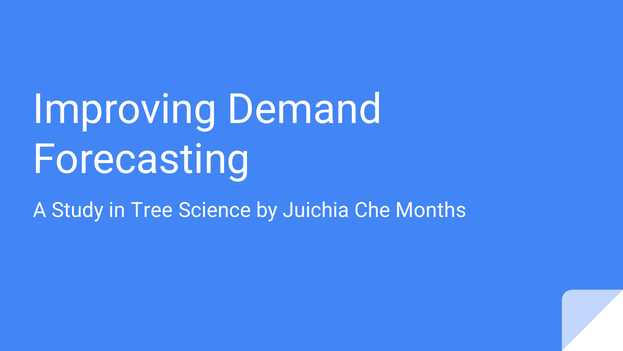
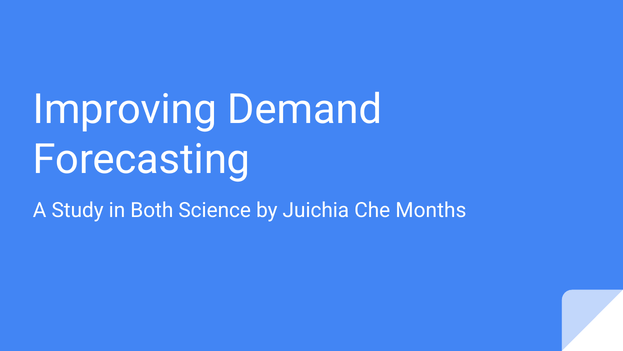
Tree: Tree -> Both (152, 210)
